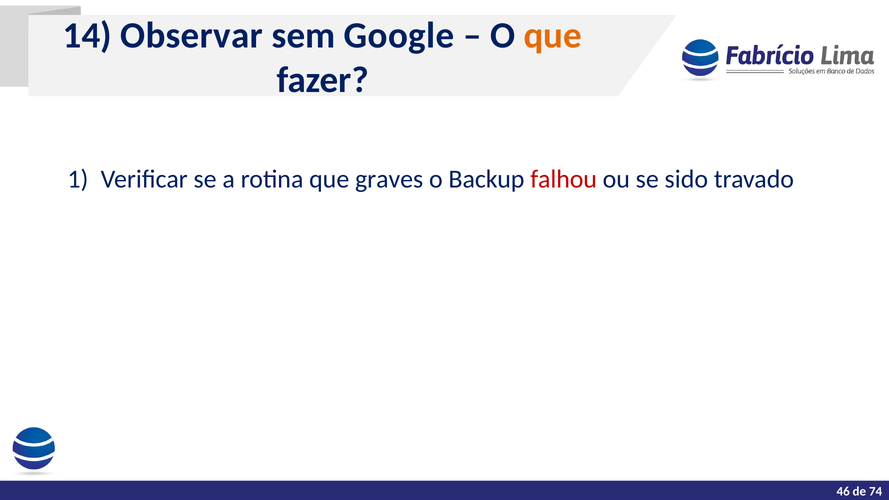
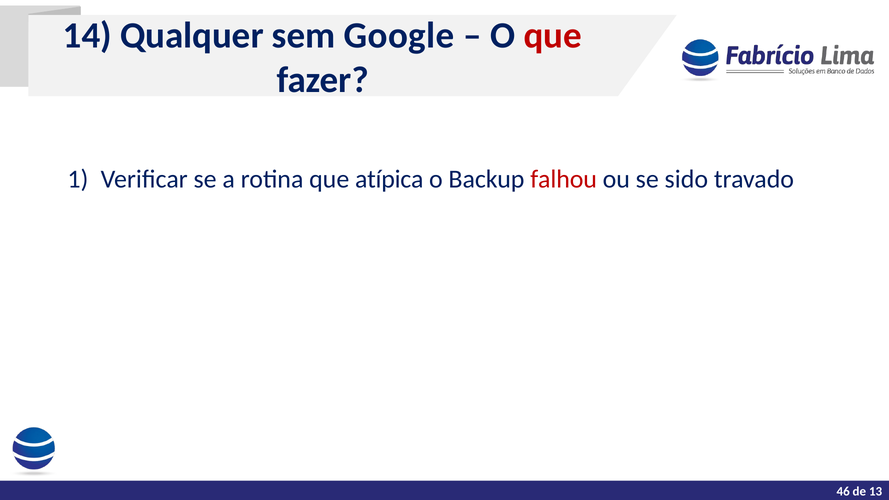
Observar: Observar -> Qualquer (192, 36)
que colour: orange -> red (553, 36)
graves: graves -> atípica (389, 179)
74: 74 -> 13 (876, 492)
